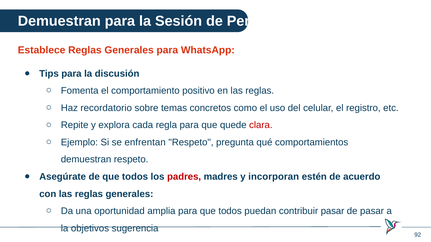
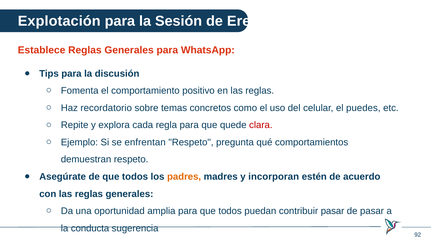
Demuestran: Demuestran -> Explotación (59, 21)
Pero: Pero -> Eres (243, 21)
registro: registro -> puedes (363, 108)
padres colour: red -> orange (184, 177)
objetivos: objetivos -> conducta (90, 229)
